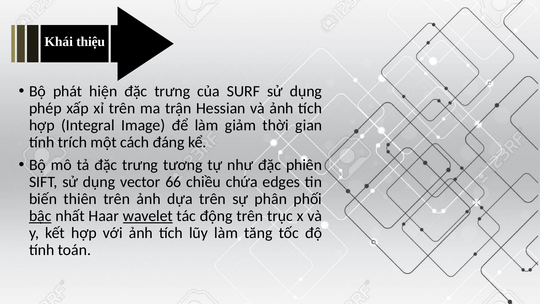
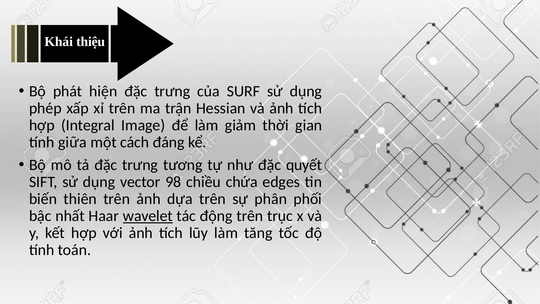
trích: trích -> giữa (72, 142)
phiên: phiên -> quyết (304, 165)
66: 66 -> 98 (173, 182)
bậc underline: present -> none (40, 216)
